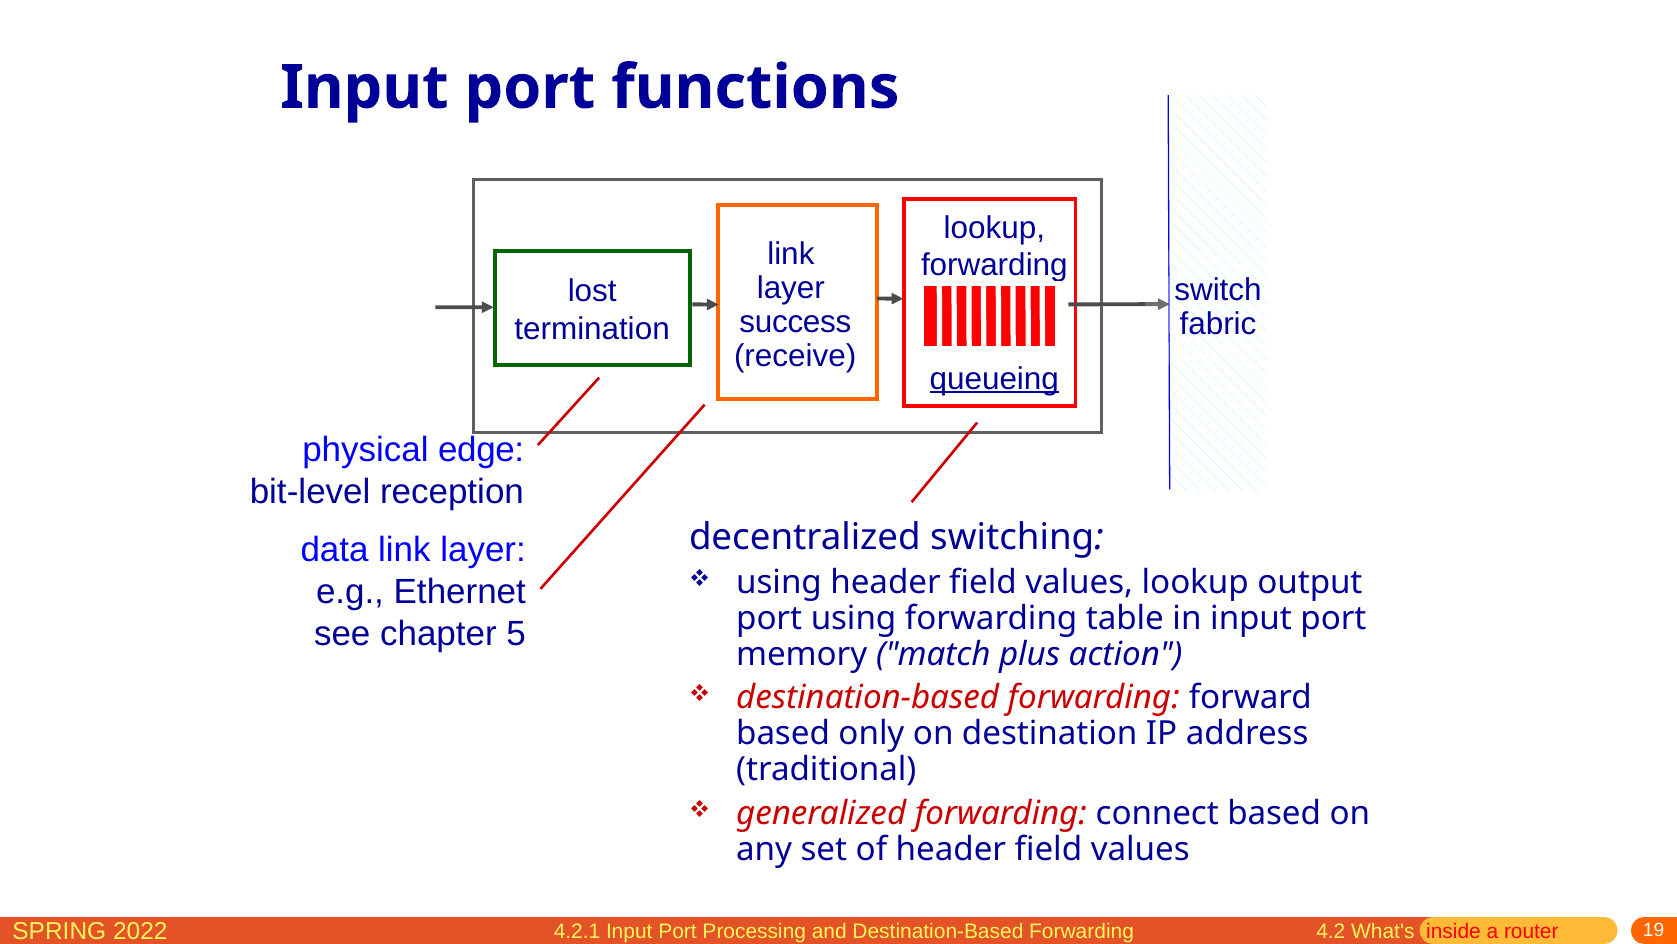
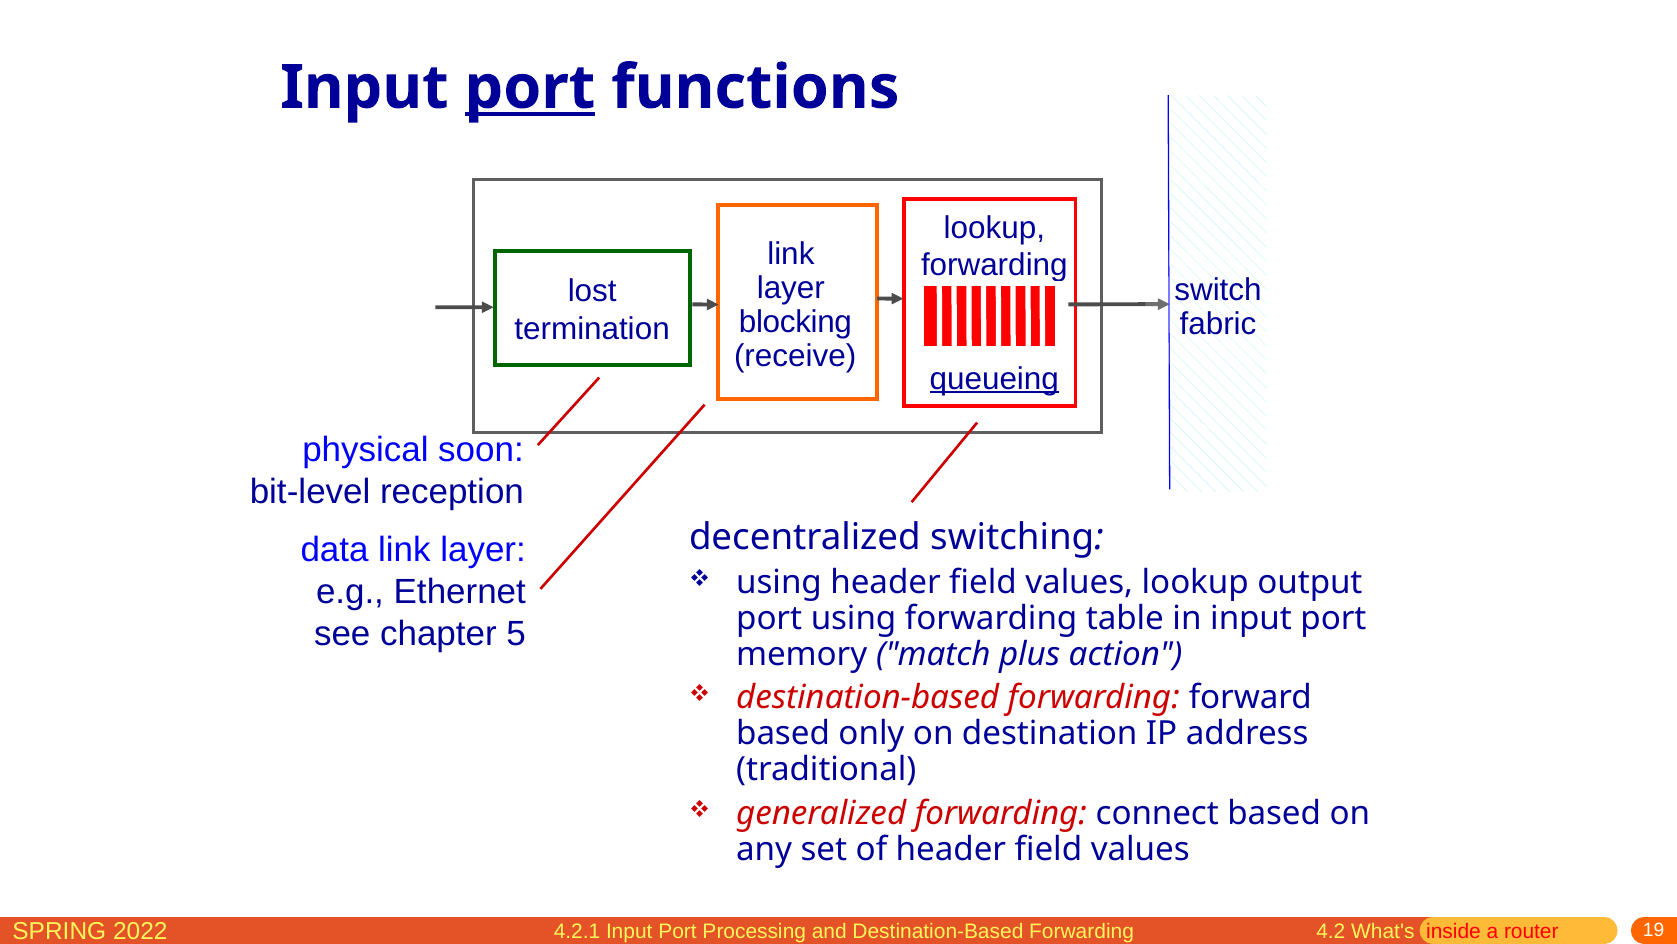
port underline: none -> present (530, 88)
success: success -> blocking (795, 322)
edge: edge -> soon (481, 450)
